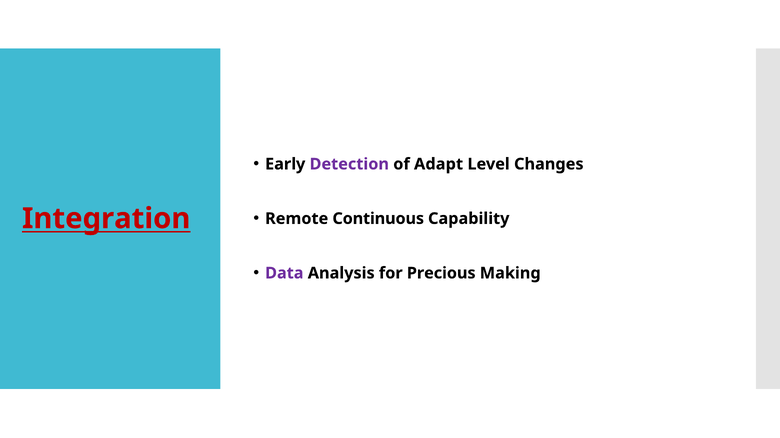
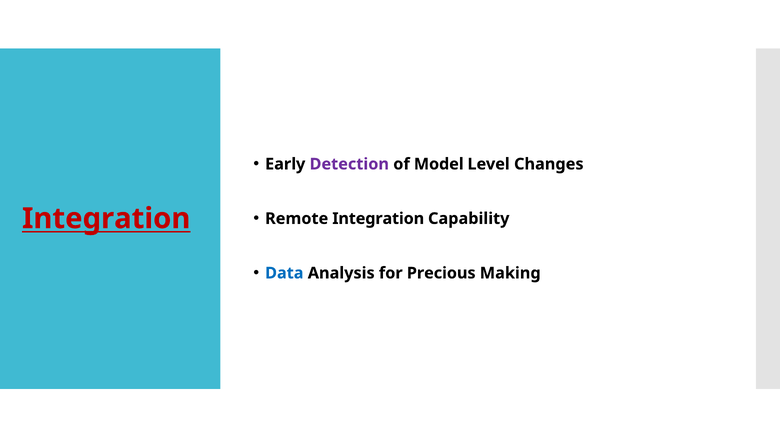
Adapt: Adapt -> Model (439, 164)
Remote Continuous: Continuous -> Integration (378, 219)
Data colour: purple -> blue (284, 274)
